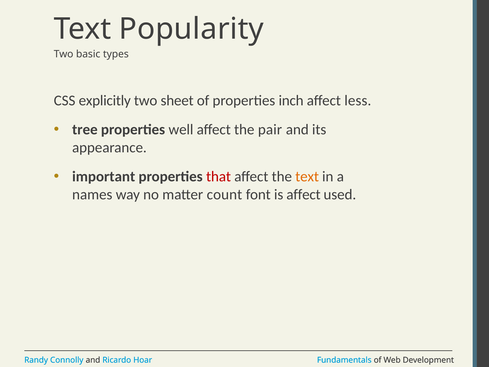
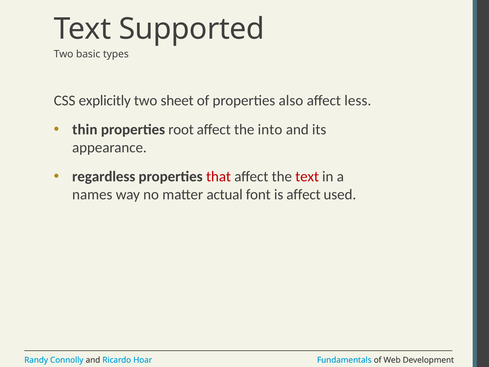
Popularity: Popularity -> Supported (192, 29)
inch: inch -> also (291, 100)
tree: tree -> thin (85, 130)
well: well -> root (181, 130)
pair: pair -> into (270, 130)
important: important -> regardless (104, 177)
text colour: orange -> red (307, 177)
count: count -> actual (225, 194)
